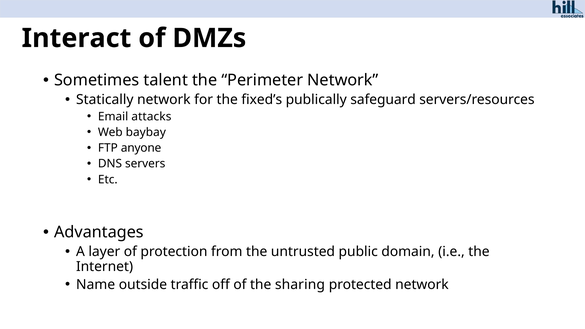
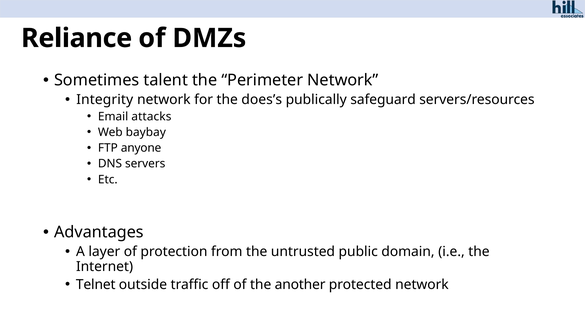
Interact: Interact -> Reliance (77, 38)
Statically: Statically -> Integrity (105, 100)
fixed’s: fixed’s -> does’s (262, 100)
Name: Name -> Telnet (96, 285)
sharing: sharing -> another (300, 285)
